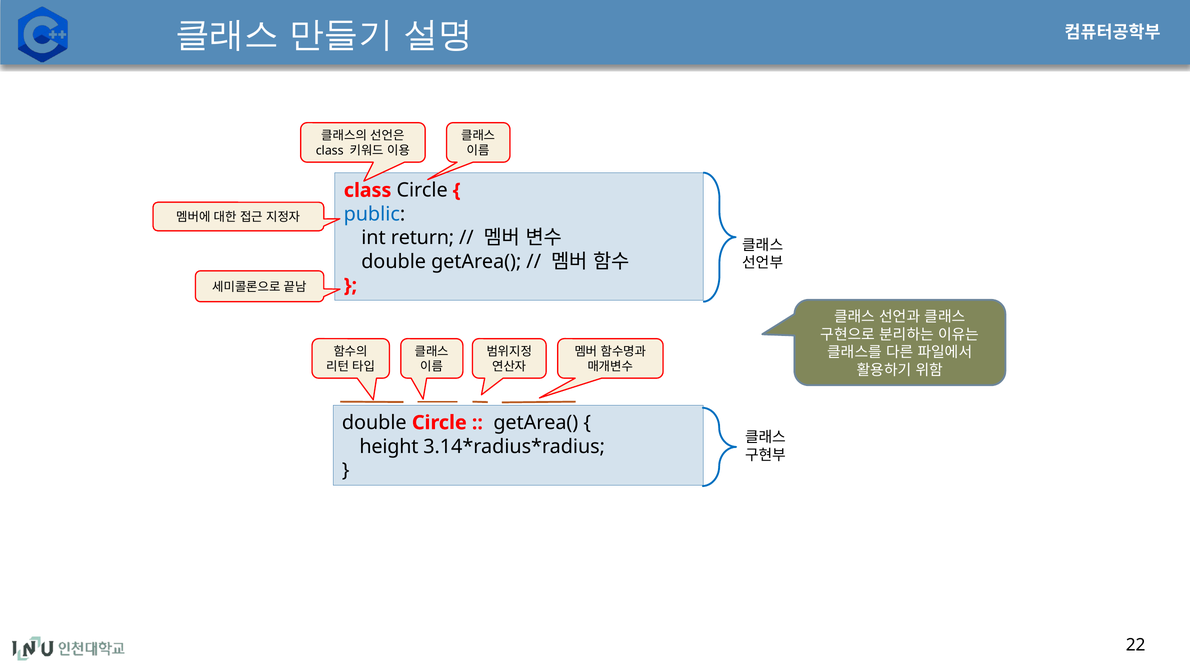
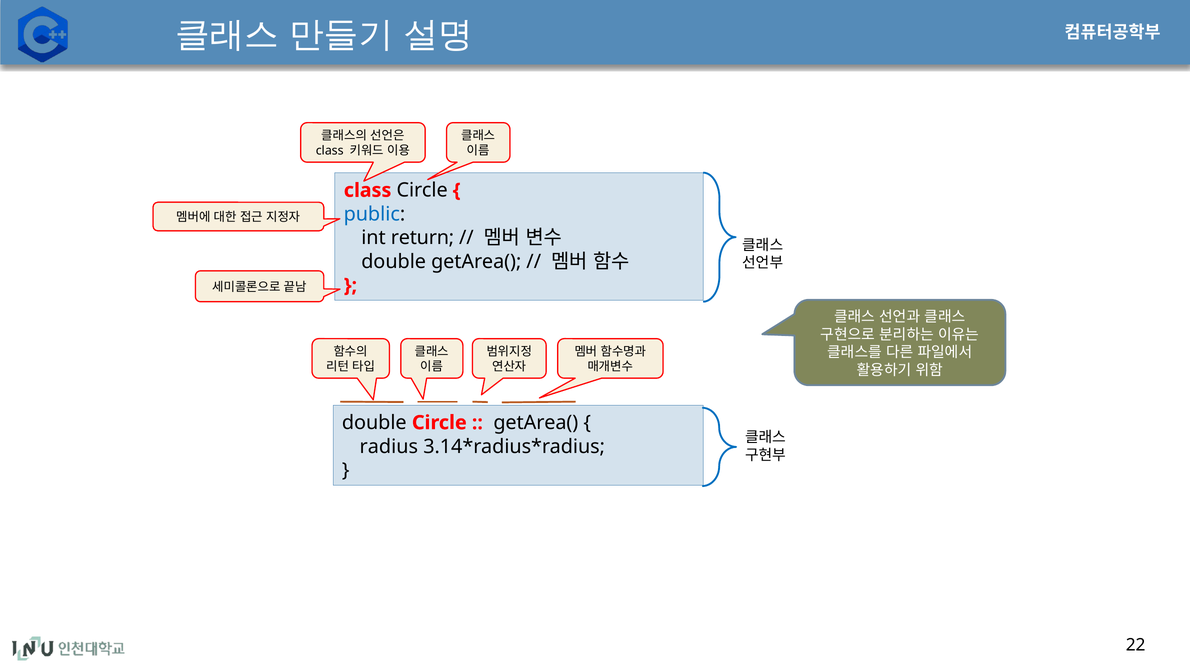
height: height -> radius (389, 447)
